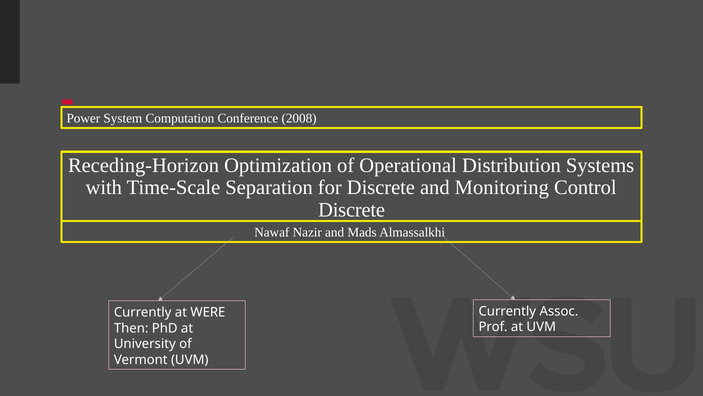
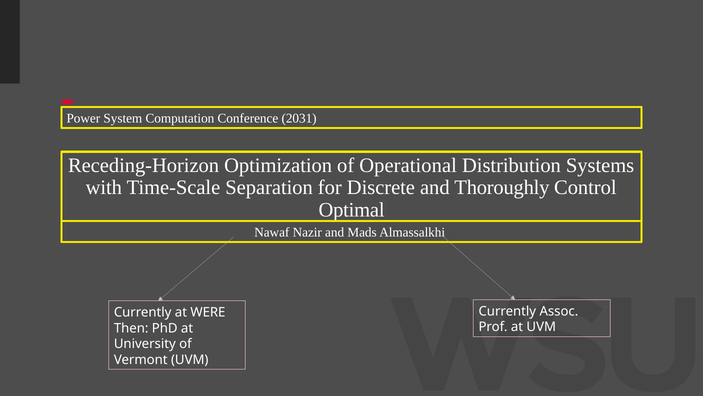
2008: 2008 -> 2031 (299, 118)
Monitoring: Monitoring -> Thoroughly (502, 187)
Discrete: Discrete -> Optimal (352, 209)
